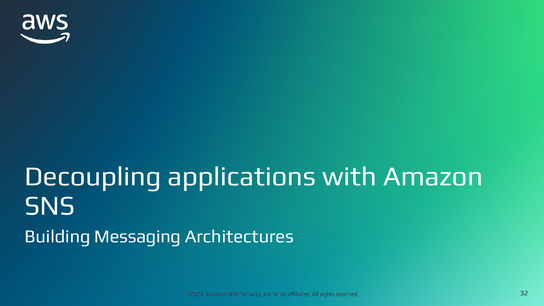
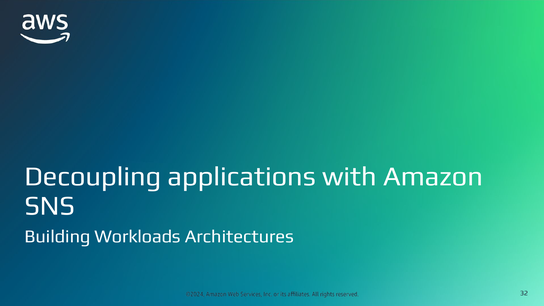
Messaging: Messaging -> Workloads (138, 237)
